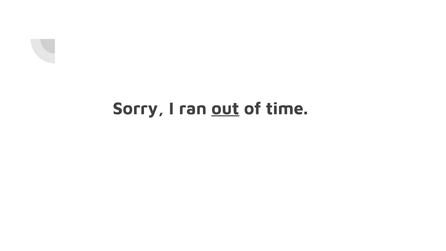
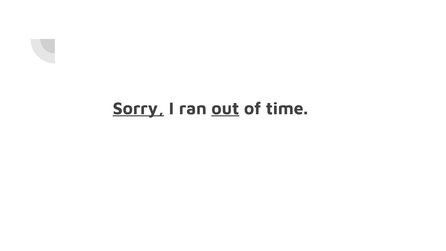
Sorry underline: none -> present (138, 108)
